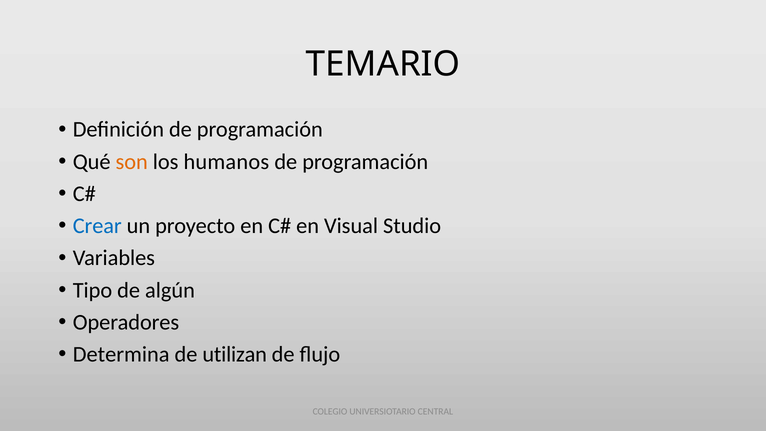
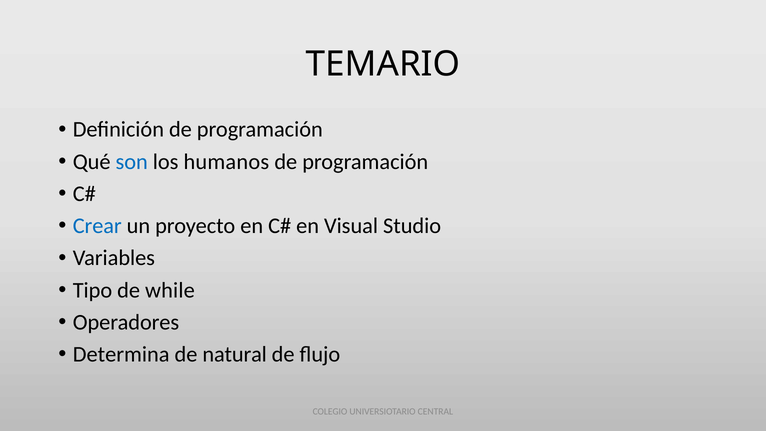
son colour: orange -> blue (132, 162)
algún: algún -> while (170, 290)
utilizan: utilizan -> natural (235, 354)
